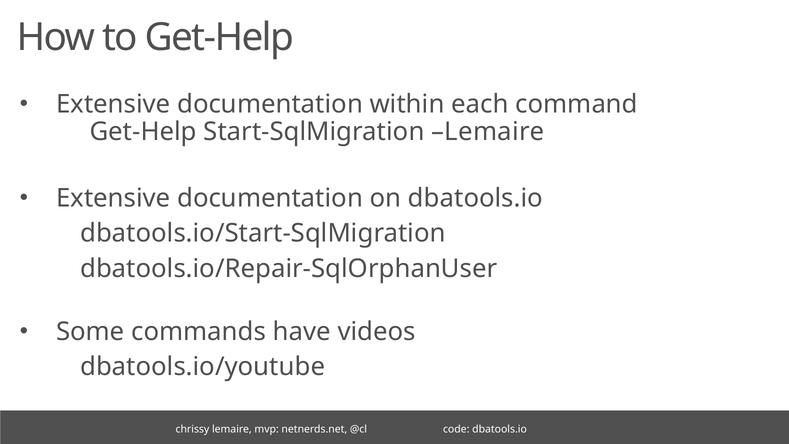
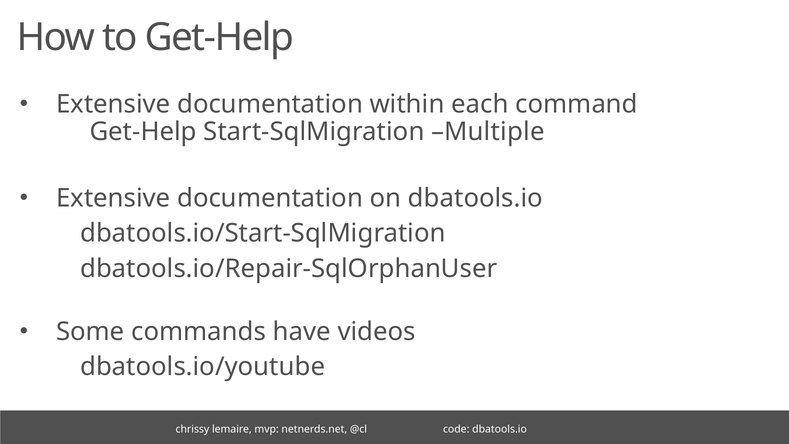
Start-SqlMigration Lemaire: Lemaire -> Multiple (488, 132)
